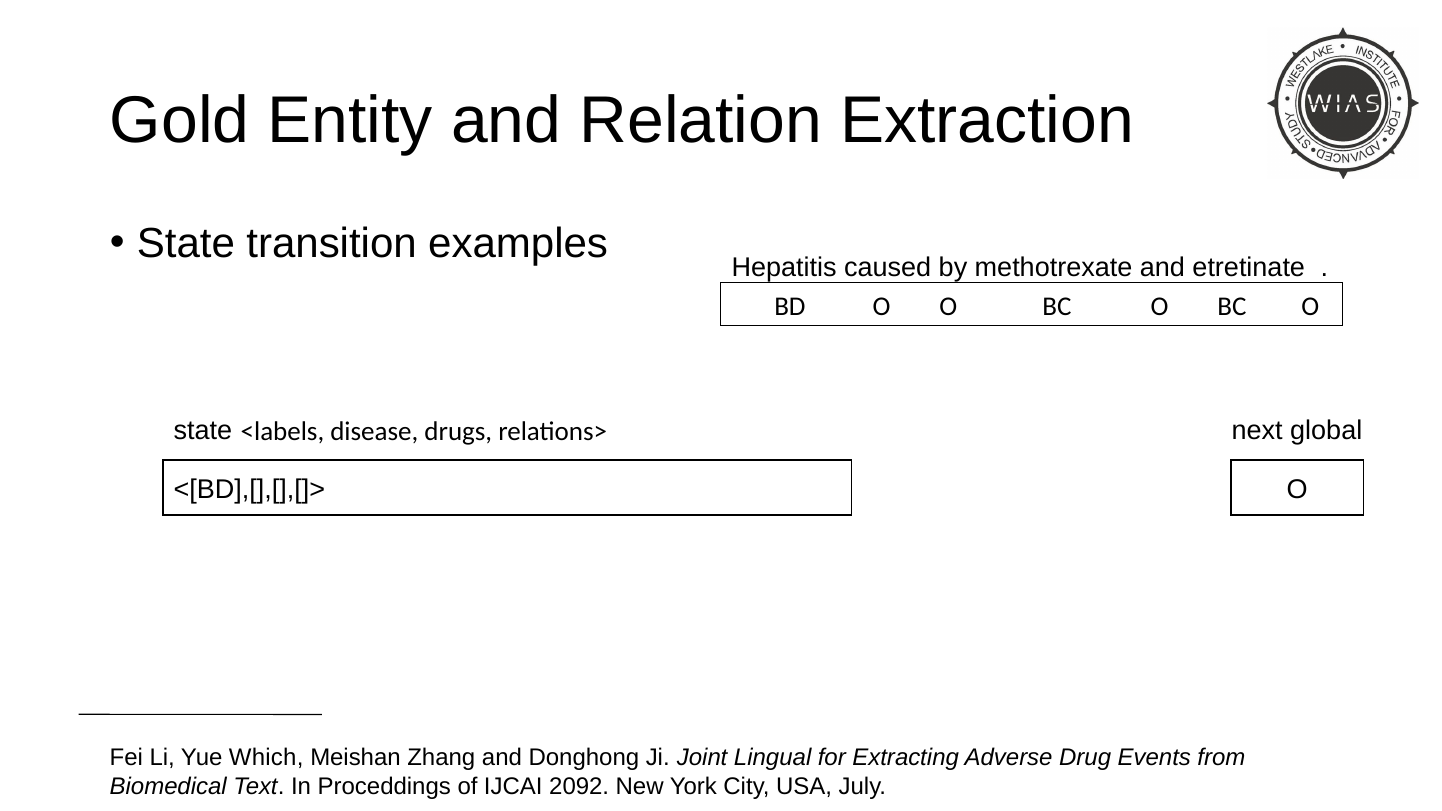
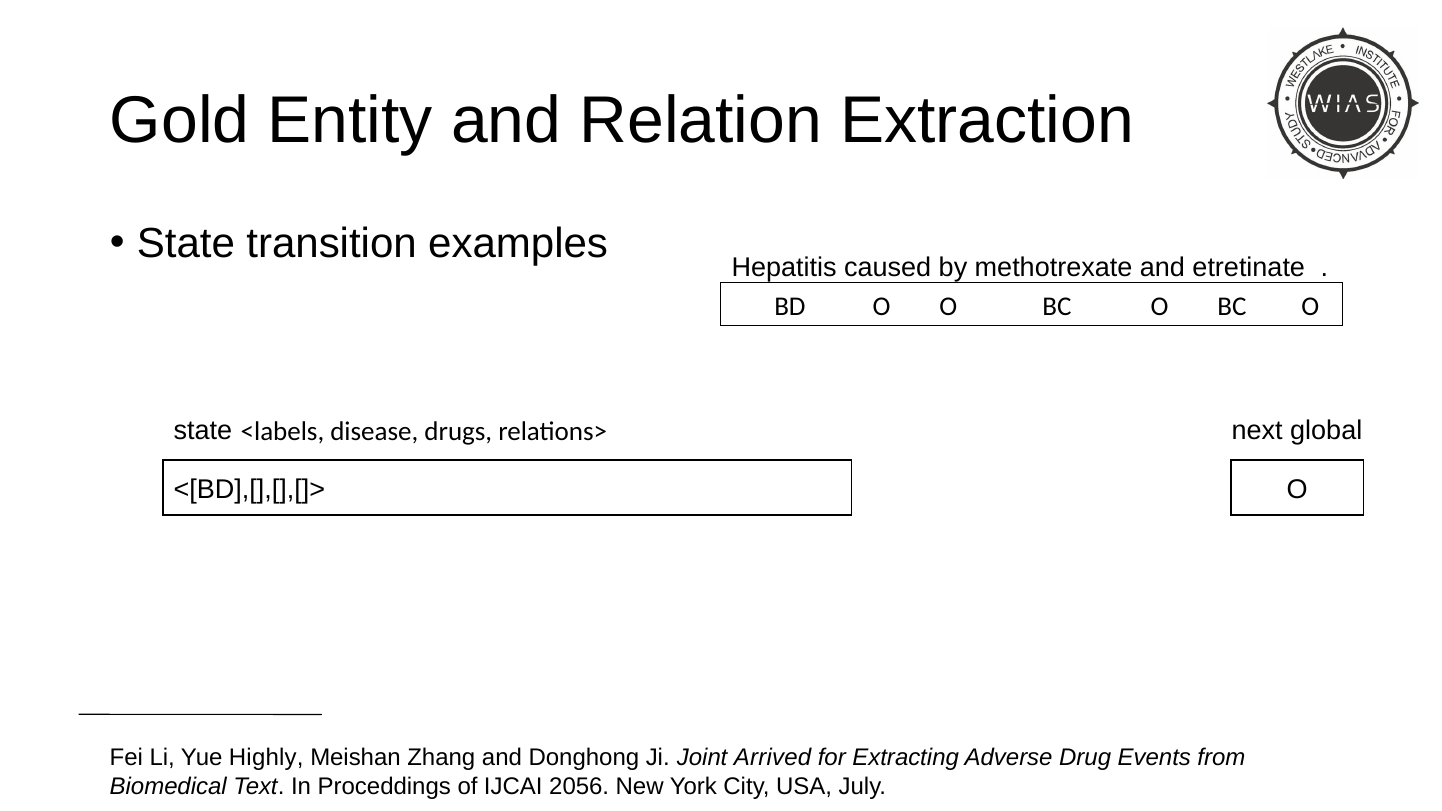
Which: Which -> Highly (266, 758)
Lingual: Lingual -> Arrived (773, 758)
2092: 2092 -> 2056 (579, 787)
